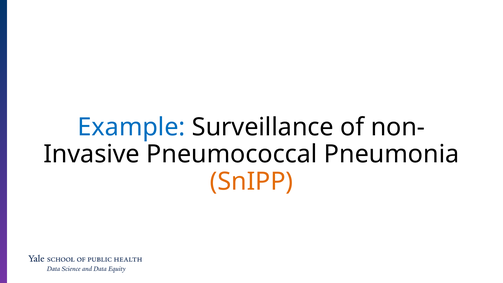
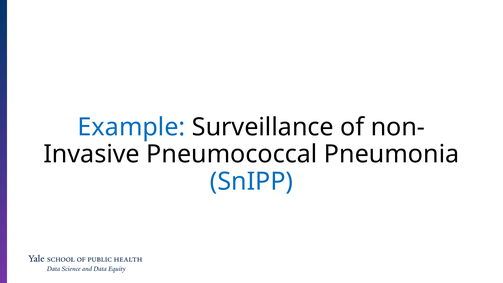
SnIPP colour: orange -> blue (251, 181)
